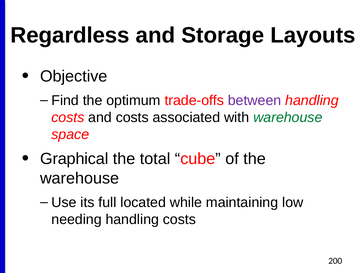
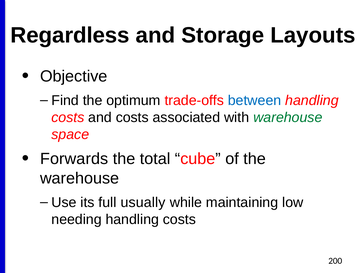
between colour: purple -> blue (255, 100)
Graphical: Graphical -> Forwards (74, 159)
located: located -> usually (143, 202)
